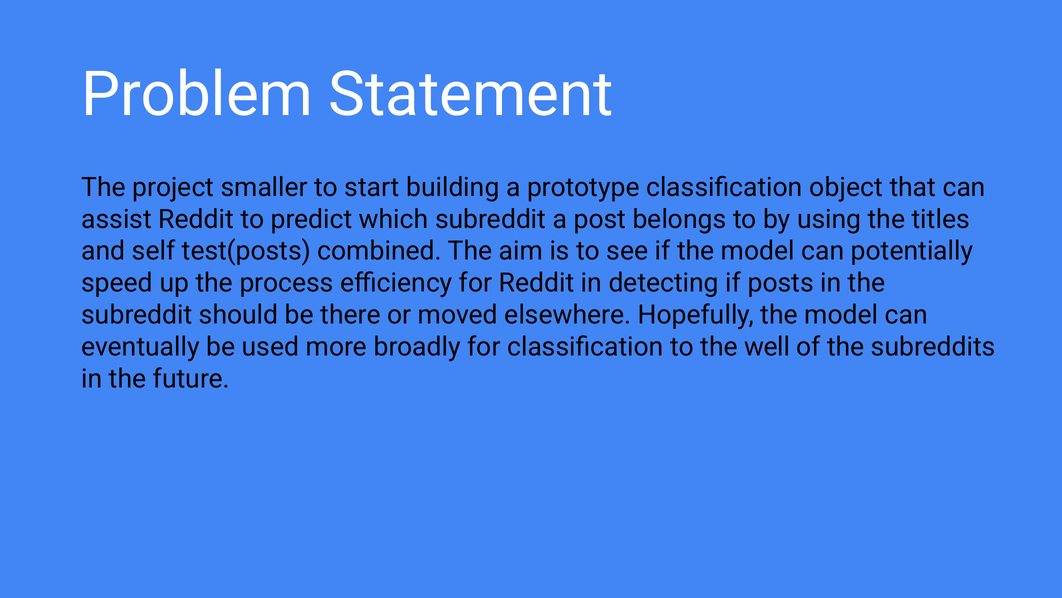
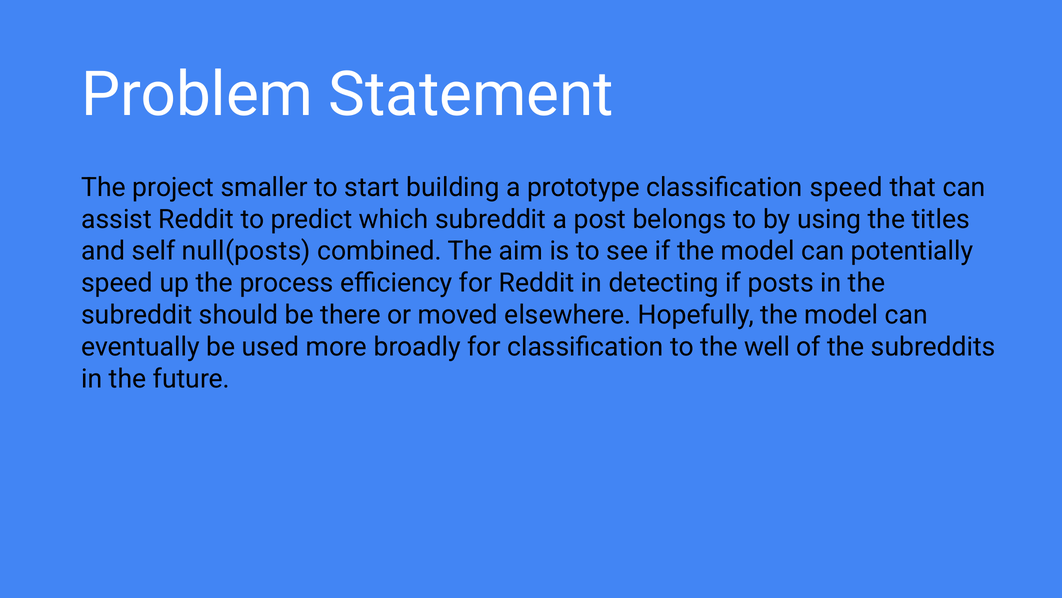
classification object: object -> speed (846, 187)
test(posts: test(posts -> null(posts (246, 251)
